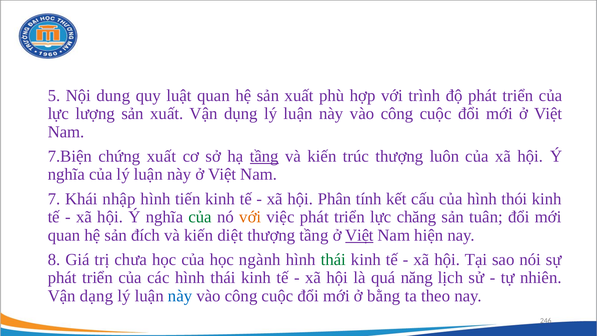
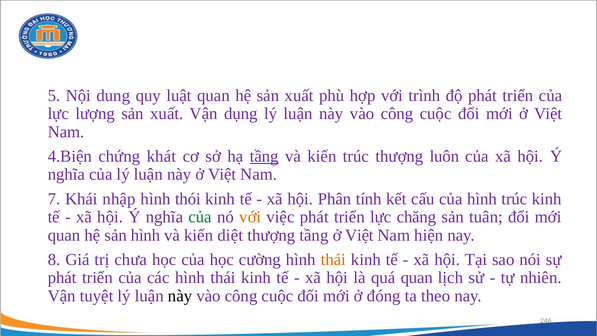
7.Biện: 7.Biện -> 4.Biện (70, 156)
chứng xuất: xuất -> khát (161, 156)
tiến: tiến -> thói (188, 199)
hình thói: thói -> trúc (514, 199)
sản đích: đích -> hình (146, 235)
Việt underline: present -> none (359, 235)
ngành: ngành -> cường (260, 259)
thái colour: green -> orange (333, 259)
quá năng: năng -> quan (417, 278)
dạng: dạng -> tuyệt (97, 296)
này colour: blue -> black (180, 296)
bằng: bằng -> đóng (384, 296)
